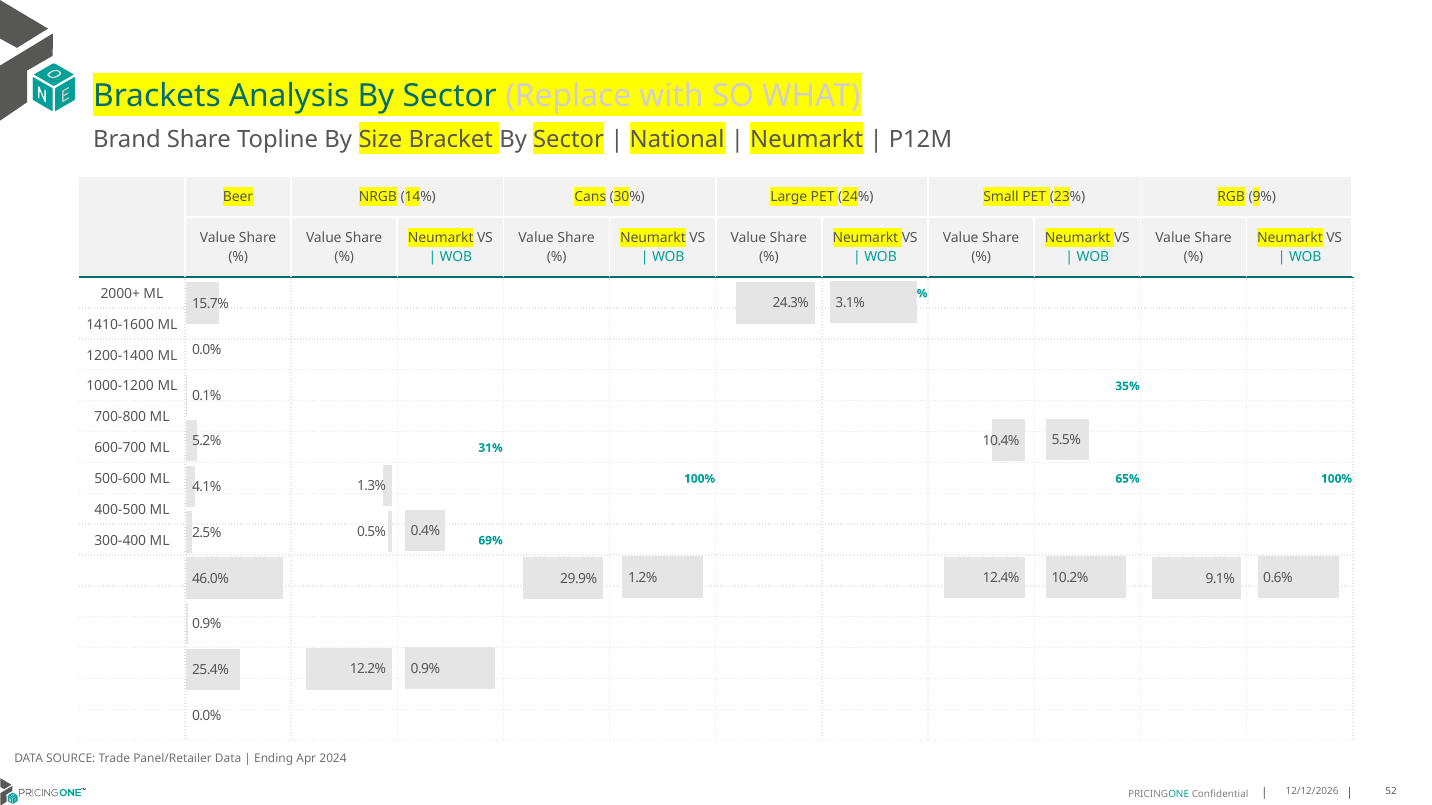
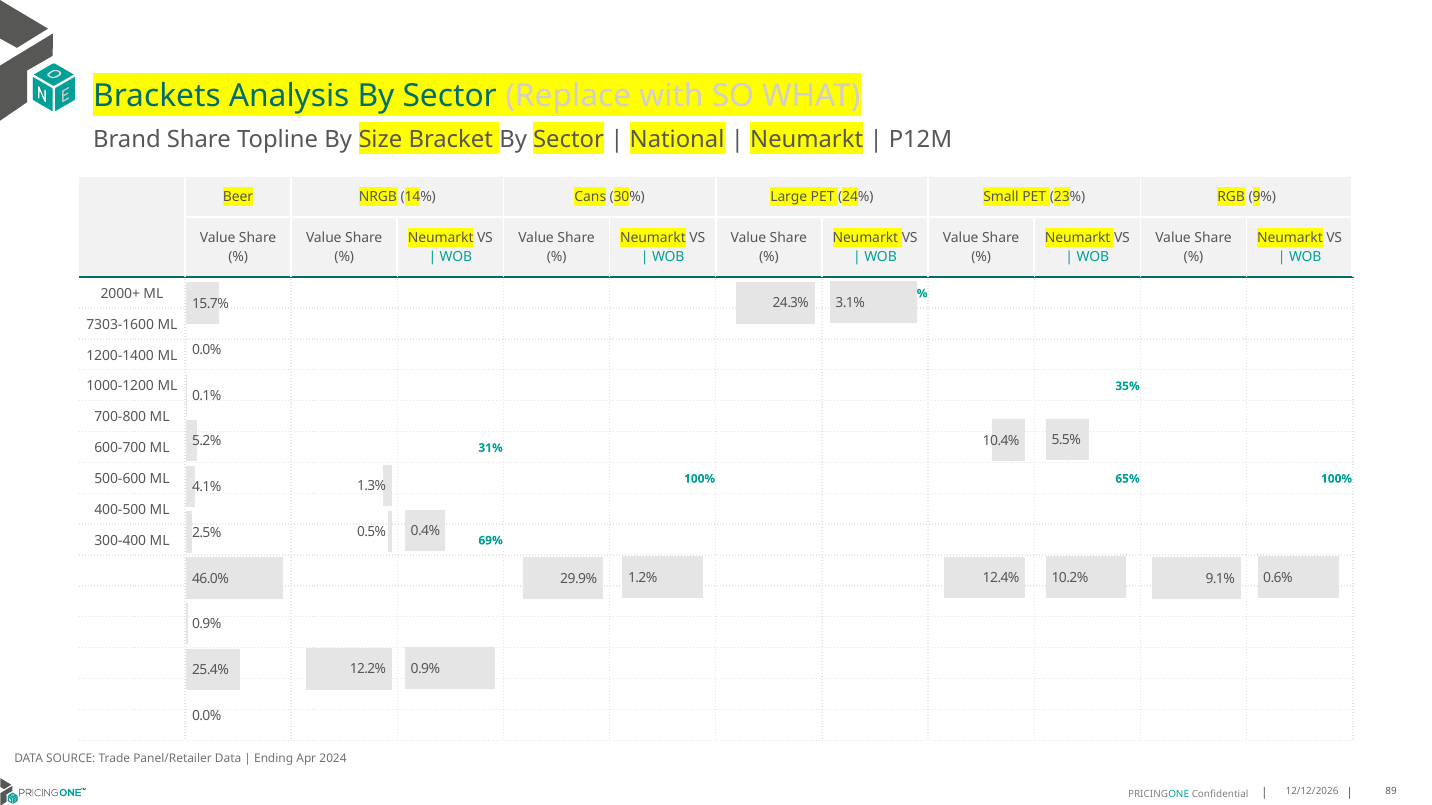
1410-1600: 1410-1600 -> 7303-1600 (120, 325)
52: 52 -> 89 (1391, 792)
